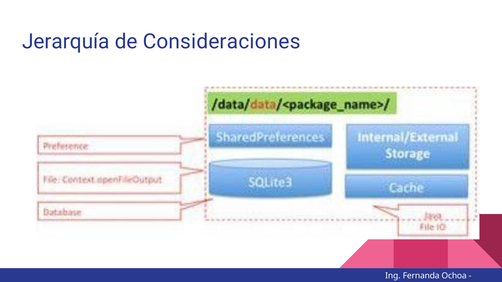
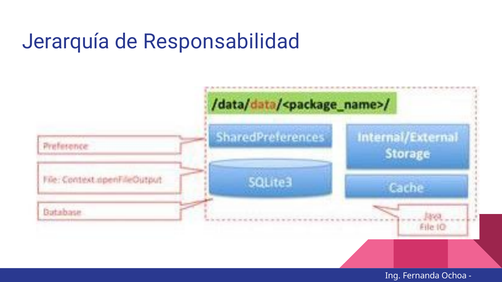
Consideraciones: Consideraciones -> Responsabilidad (222, 42)
